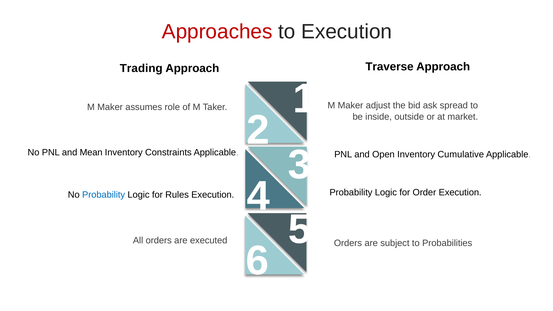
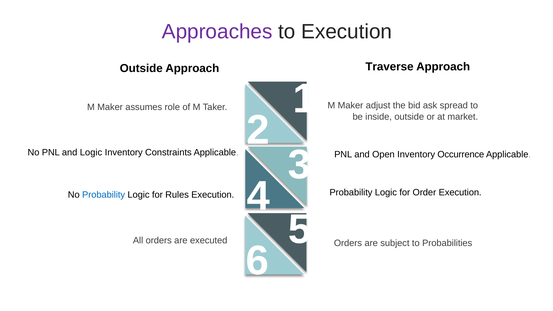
Approaches colour: red -> purple (217, 32)
Trading: Trading -> Outside (141, 68)
and Mean: Mean -> Logic (91, 152)
Cumulative: Cumulative -> Occurrence (461, 154)
